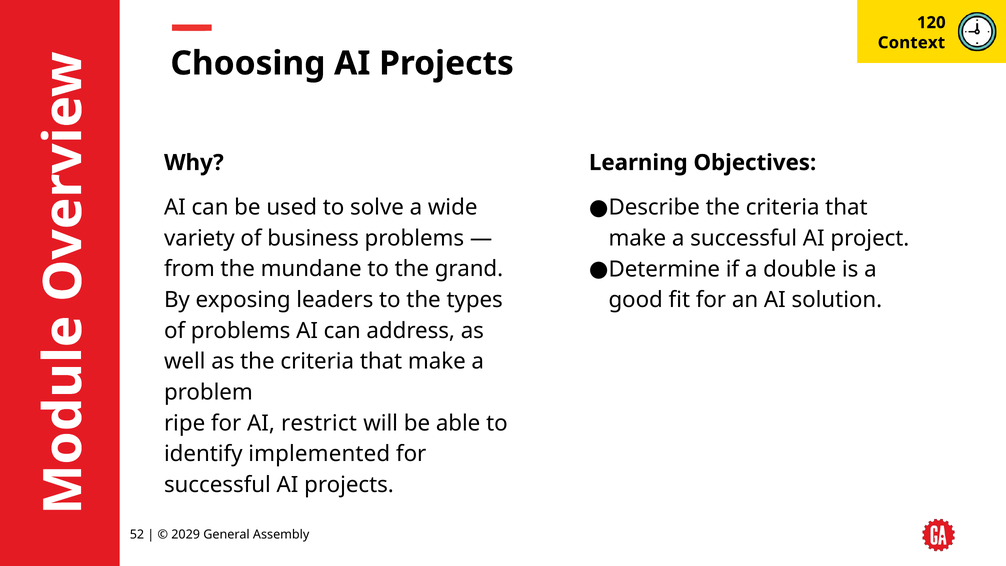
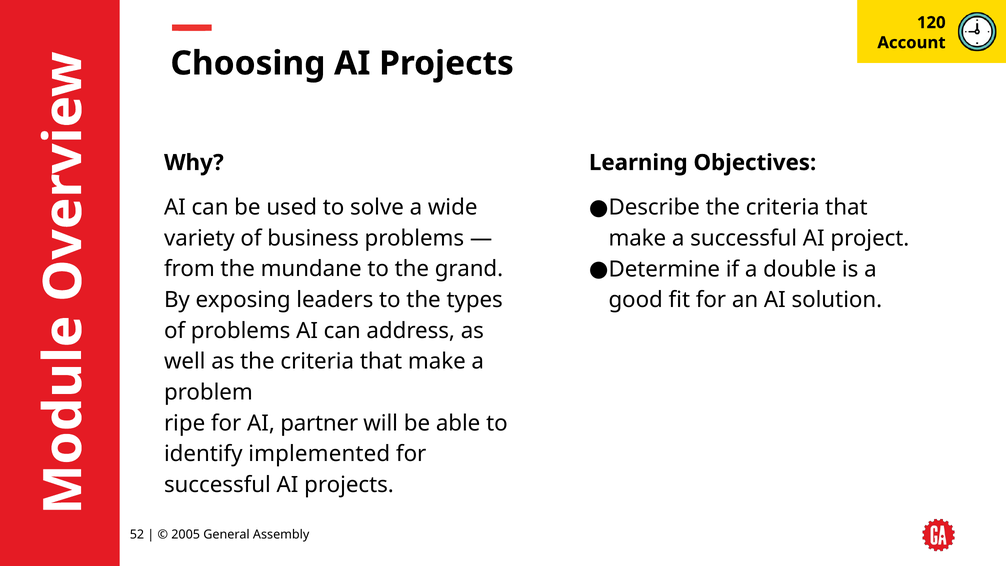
Context: Context -> Account (911, 43)
restrict: restrict -> partner (319, 423)
2029: 2029 -> 2005 (186, 534)
